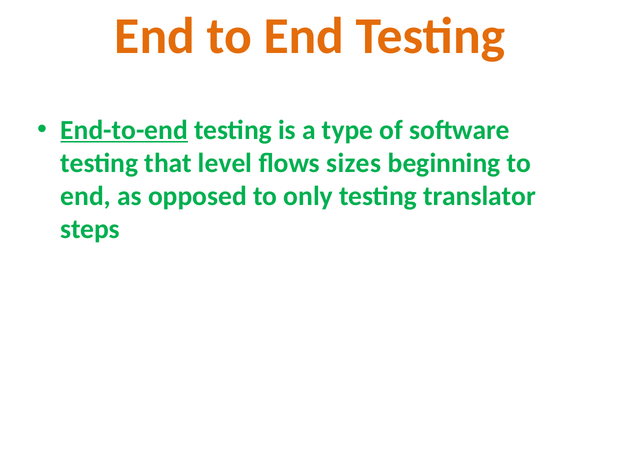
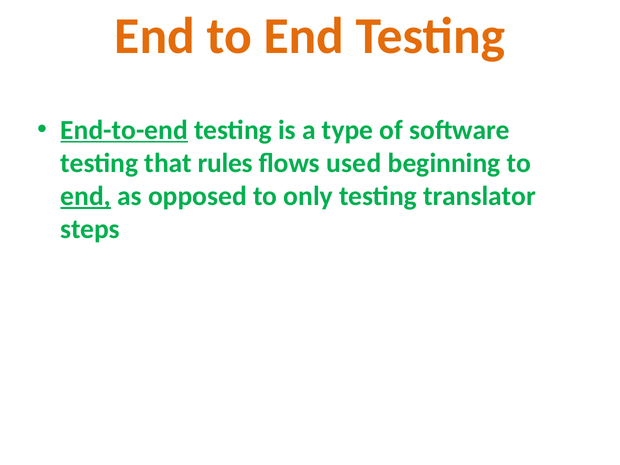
level: level -> rules (225, 163)
sizes: sizes -> used (354, 163)
end underline: none -> present (86, 196)
